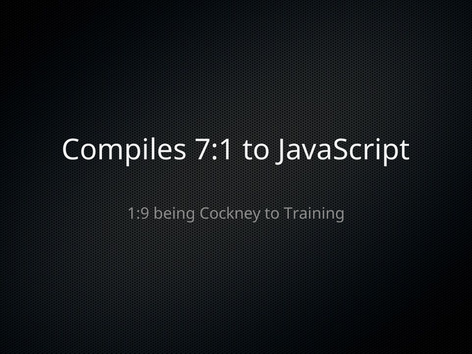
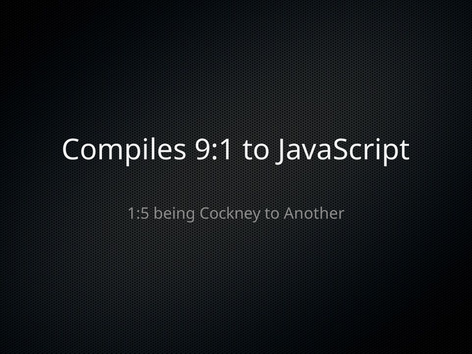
7:1: 7:1 -> 9:1 (215, 150)
1:9: 1:9 -> 1:5 (138, 214)
Training: Training -> Another (314, 214)
